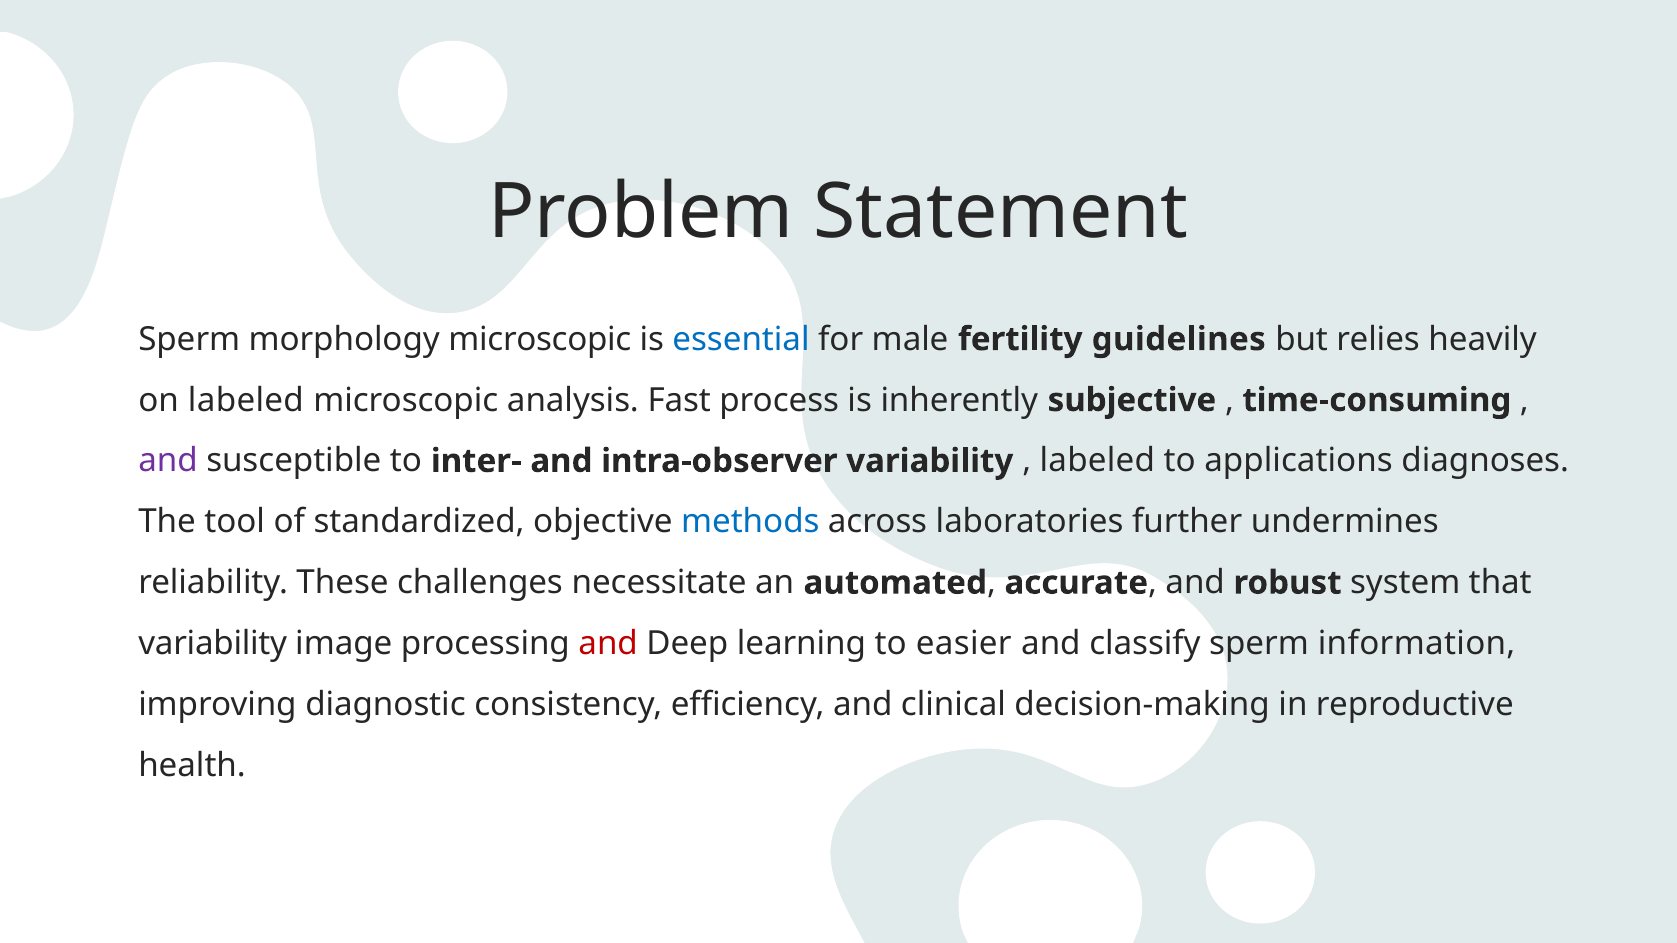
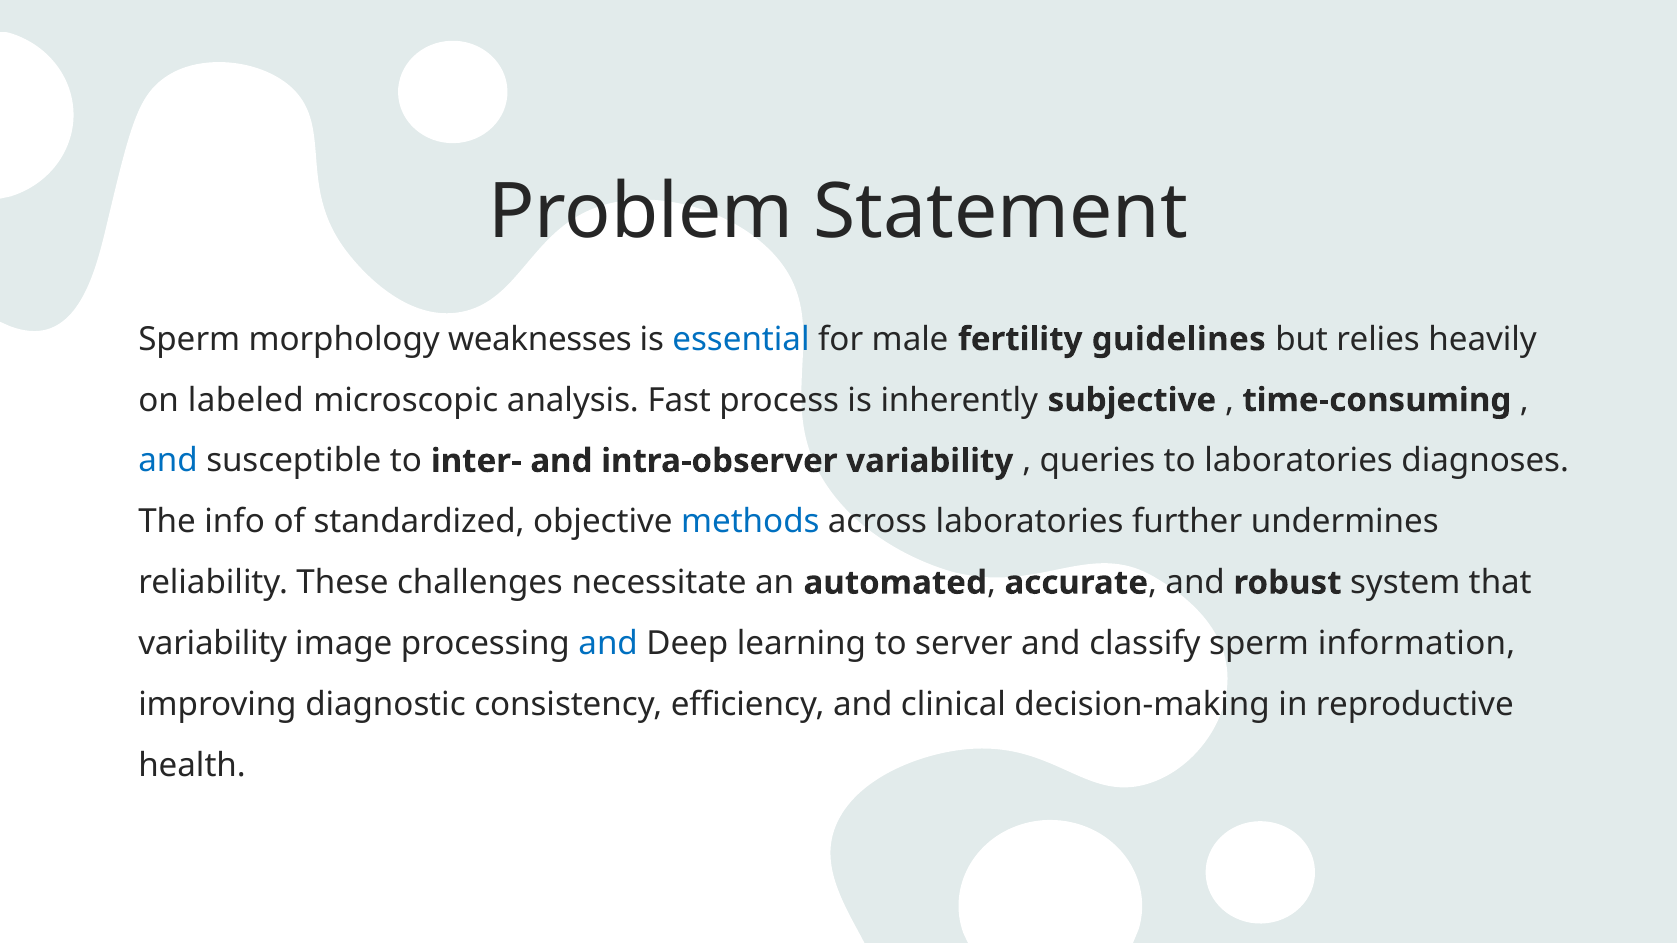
morphology microscopic: microscopic -> weaknesses (540, 339)
and colour: purple -> blue (168, 461)
labeled: labeled -> queries (1098, 461)
to applications: applications -> laboratories (1299, 461)
tool: tool -> info (235, 522)
and colour: red -> blue (608, 644)
easier: easier -> server (964, 644)
